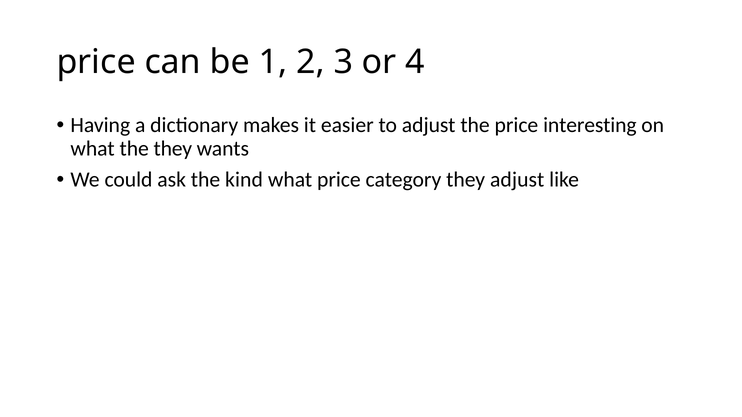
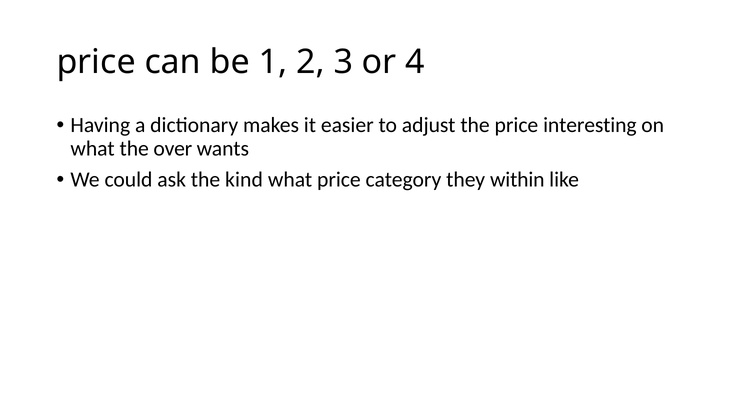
the they: they -> over (173, 149)
they adjust: adjust -> within (517, 180)
